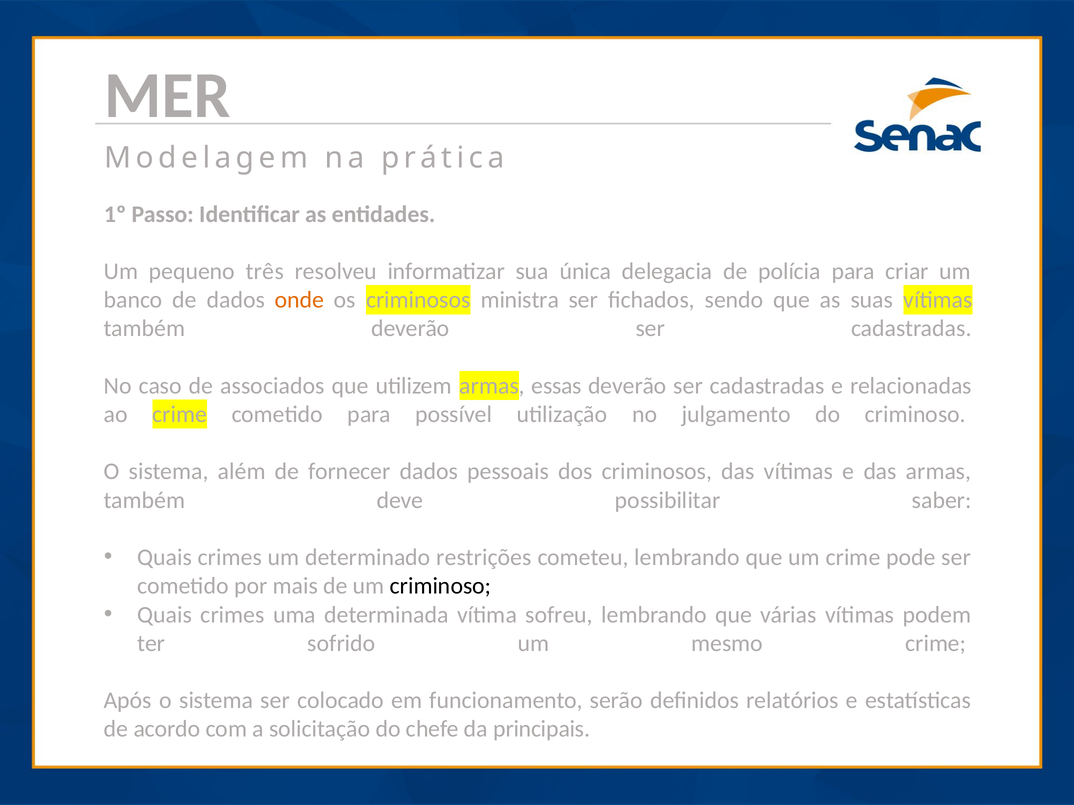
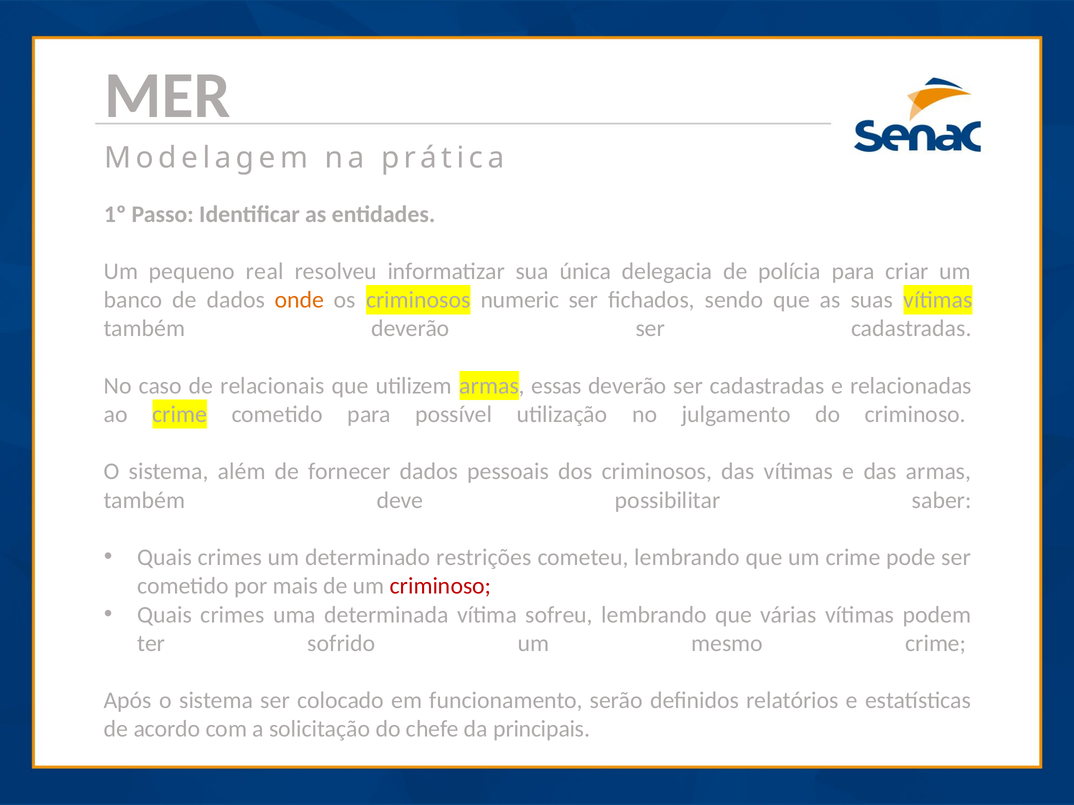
três: três -> real (265, 272)
ministra: ministra -> numeric (520, 300)
associados: associados -> relacionais (272, 386)
criminoso colour: black -> red (441, 586)
